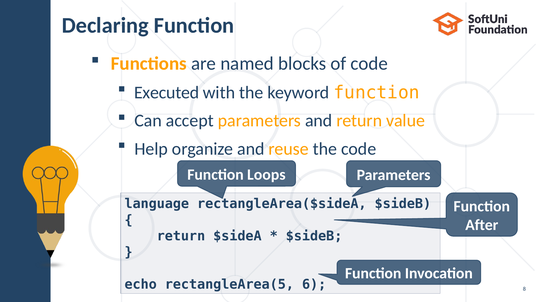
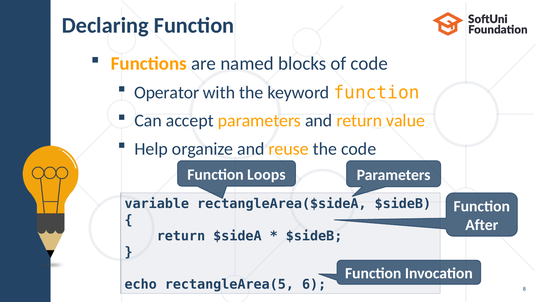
Executed: Executed -> Operator (167, 92)
language: language -> variable (157, 204)
